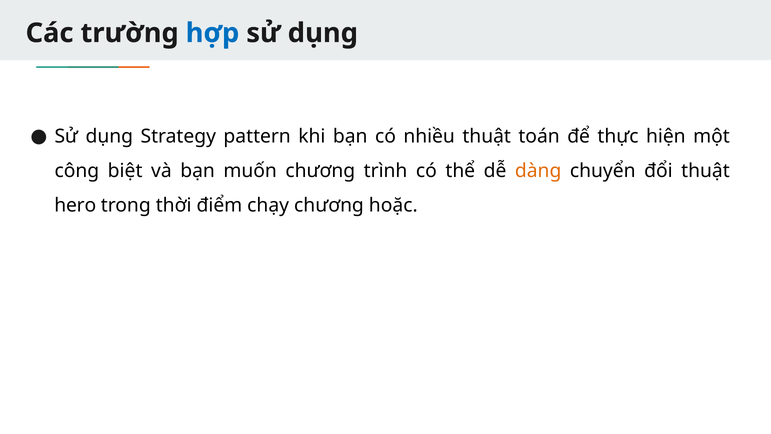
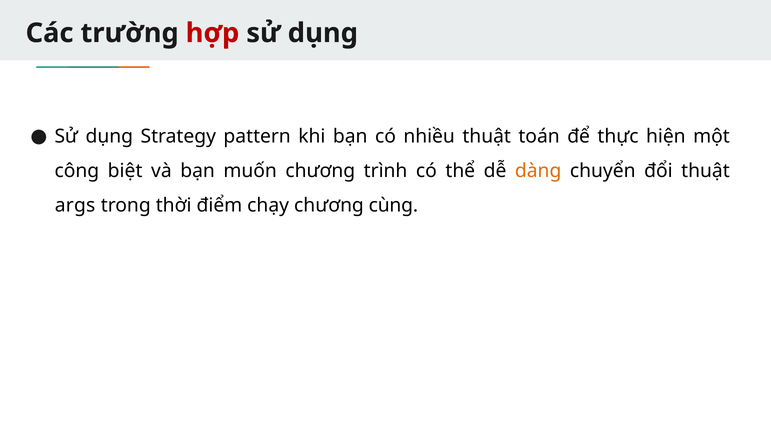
hợp colour: blue -> red (213, 33)
hero: hero -> args (75, 205)
hoặc: hoặc -> cùng (393, 205)
